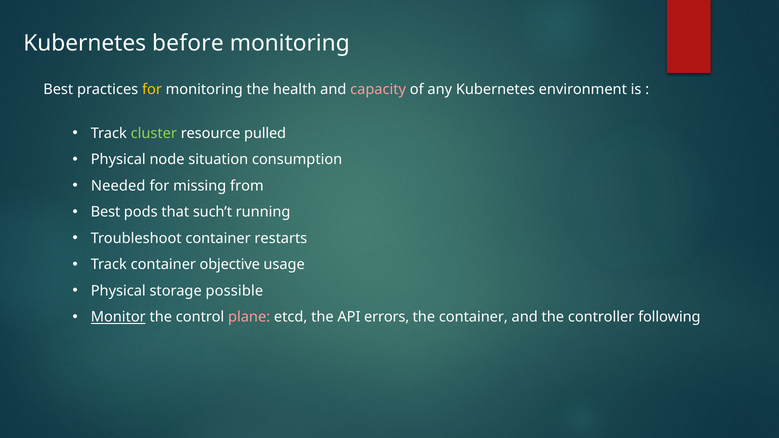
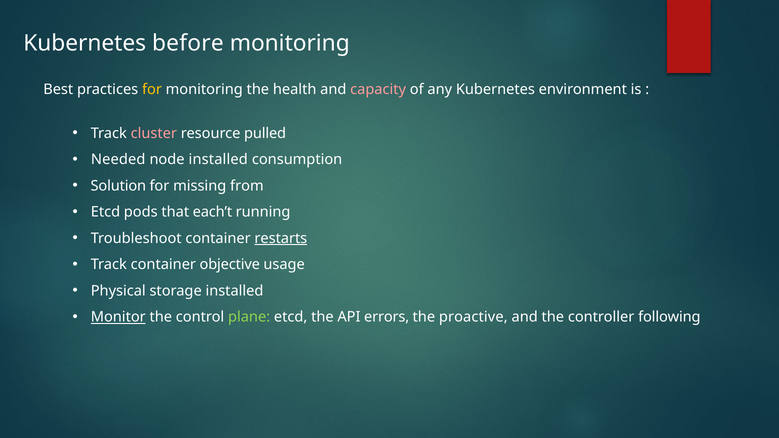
cluster colour: light green -> pink (154, 133)
Physical: Physical -> Needed (118, 160)
node situation: situation -> installed (218, 160)
Needed: Needed -> Solution (118, 186)
Best: Best -> Etcd (105, 212)
such’t: such’t -> each’t (212, 212)
restarts underline: none -> present (281, 238)
storage possible: possible -> installed (234, 291)
plane colour: pink -> light green (249, 317)
the container: container -> proactive (473, 317)
